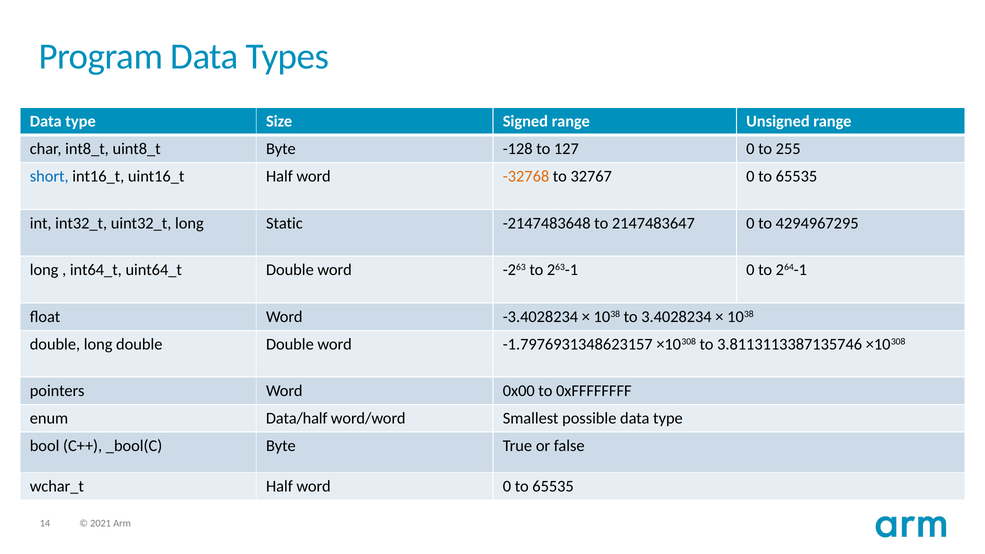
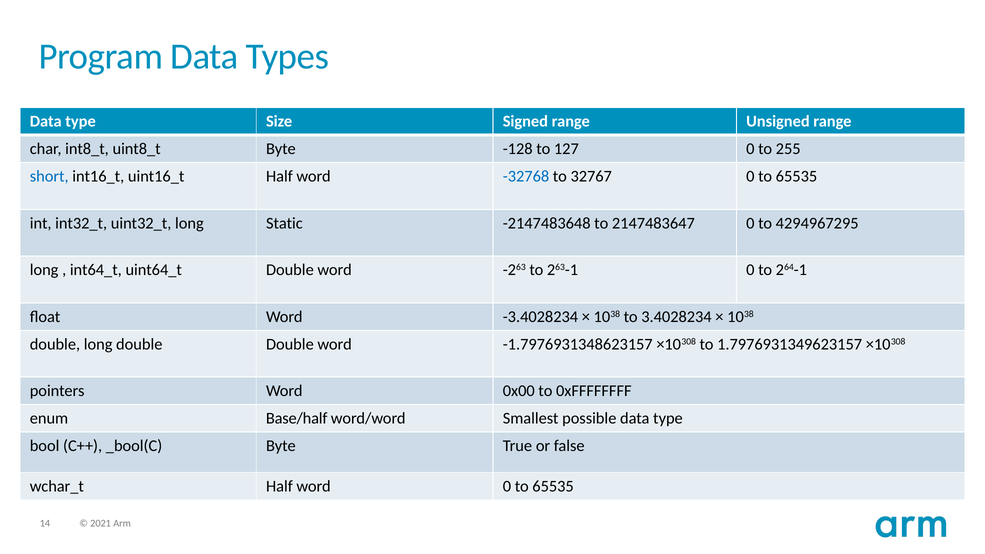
-32768 colour: orange -> blue (526, 177)
3.8113113387135746: 3.8113113387135746 -> 1.7976931349623157 (790, 344)
Data/half: Data/half -> Base/half (297, 419)
